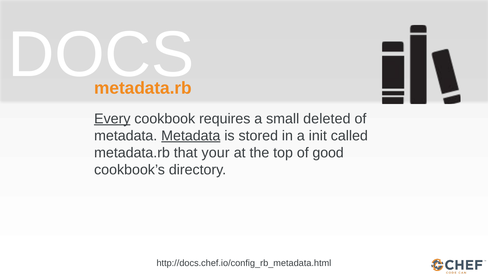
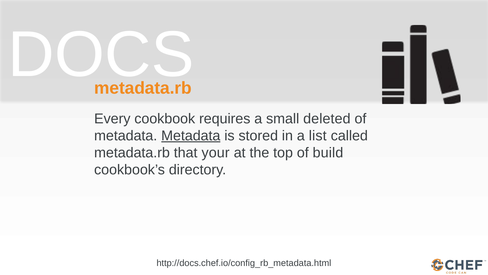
Every underline: present -> none (112, 118)
init: init -> list (318, 135)
good: good -> build (328, 153)
